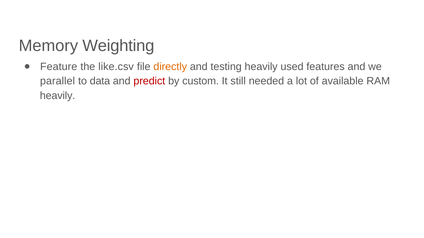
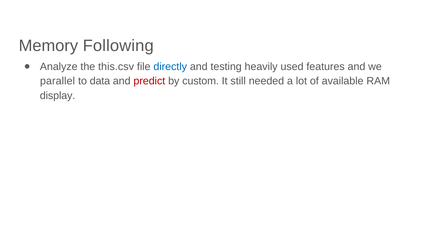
Weighting: Weighting -> Following (118, 46)
Feature: Feature -> Analyze (59, 67)
like.csv: like.csv -> this.csv (116, 67)
directly colour: orange -> blue (170, 67)
heavily: heavily -> display (58, 96)
